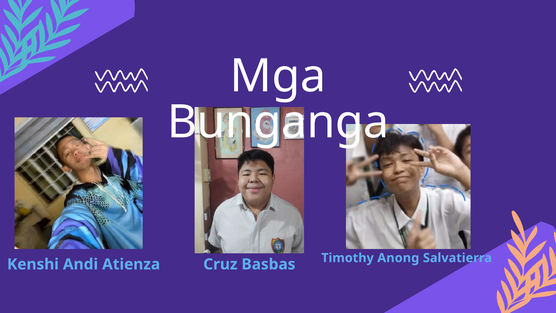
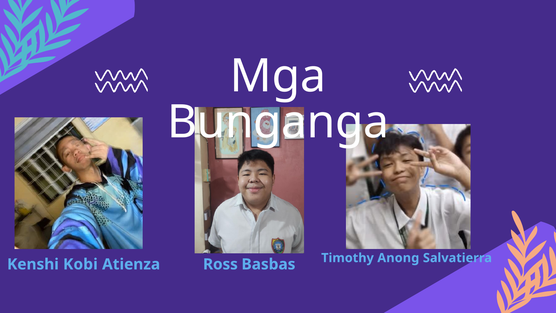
Andi: Andi -> Kobi (80, 264)
Cruz: Cruz -> Ross (220, 264)
